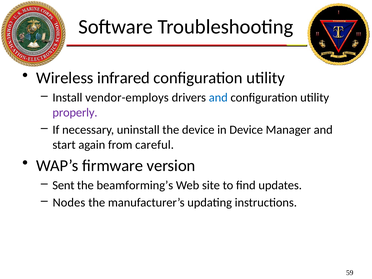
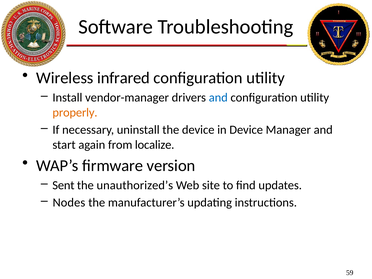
vendor-employs: vendor-employs -> vendor-manager (127, 98)
properly colour: purple -> orange (75, 112)
careful: careful -> localize (155, 145)
beamforming’s: beamforming’s -> unauthorized’s (135, 185)
